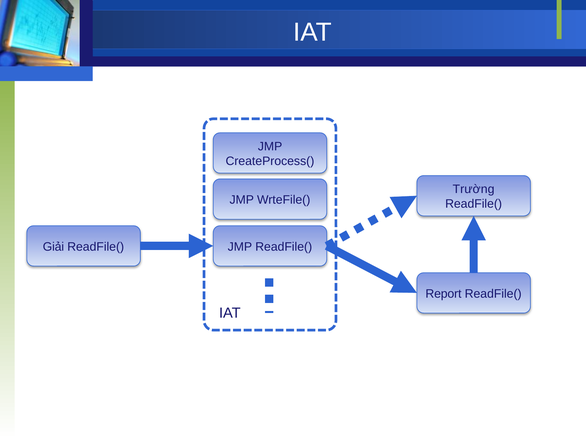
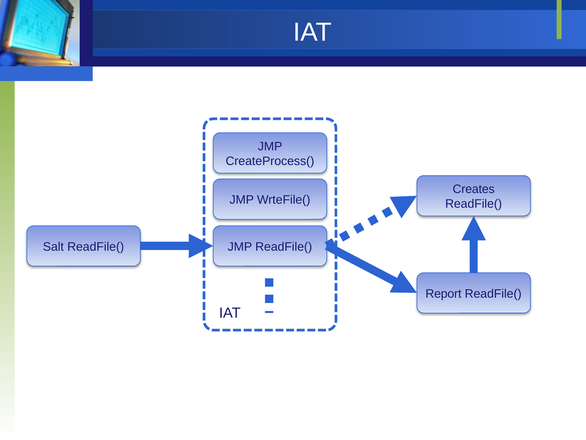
Trường: Trường -> Creates (474, 189)
Giải: Giải -> Salt (53, 246)
